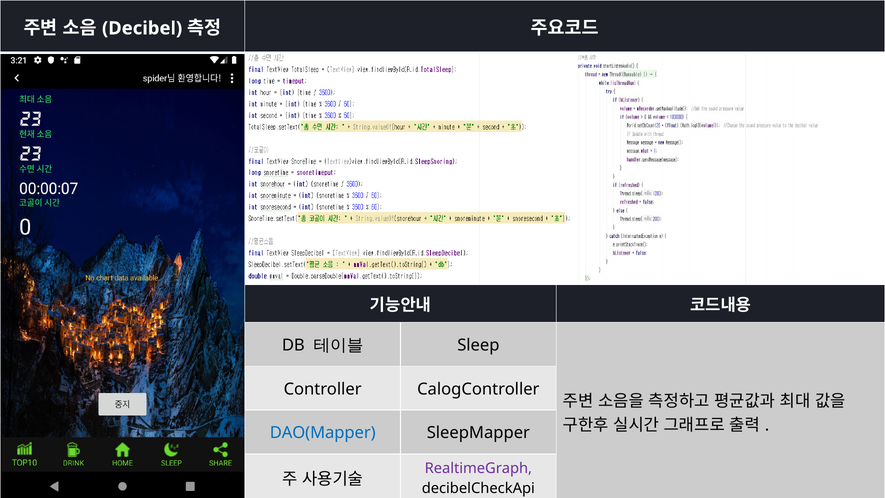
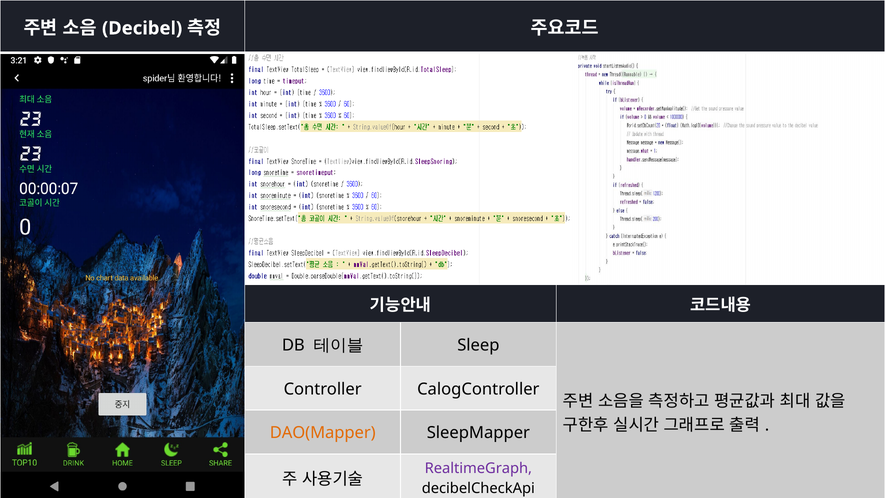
DAO(Mapper colour: blue -> orange (323, 433)
